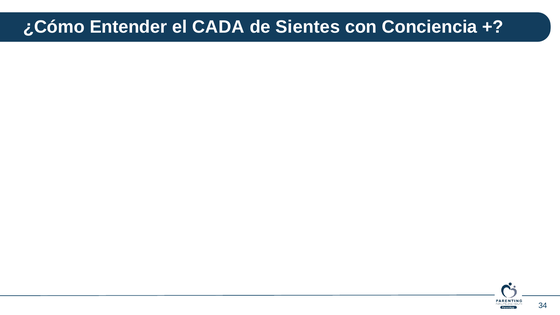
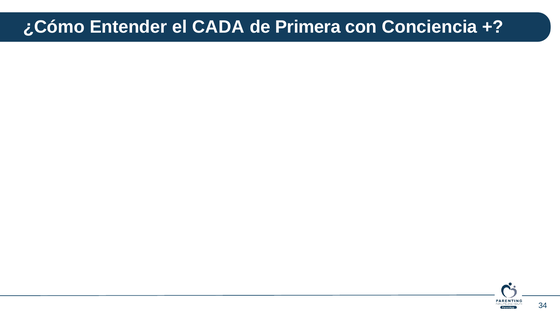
Sientes: Sientes -> Primera (308, 27)
